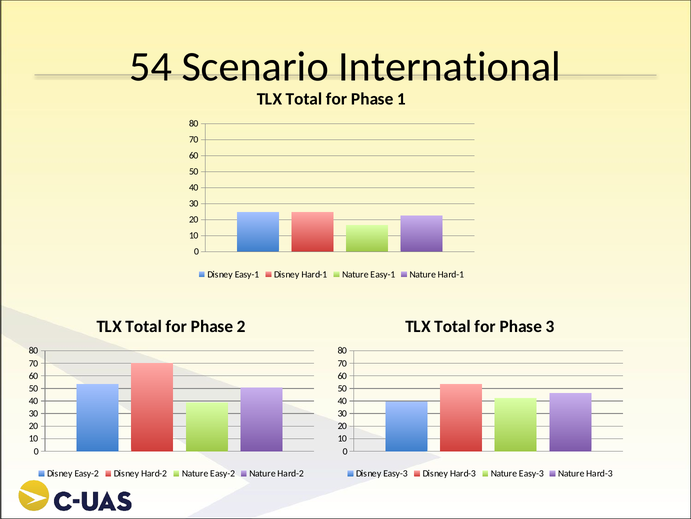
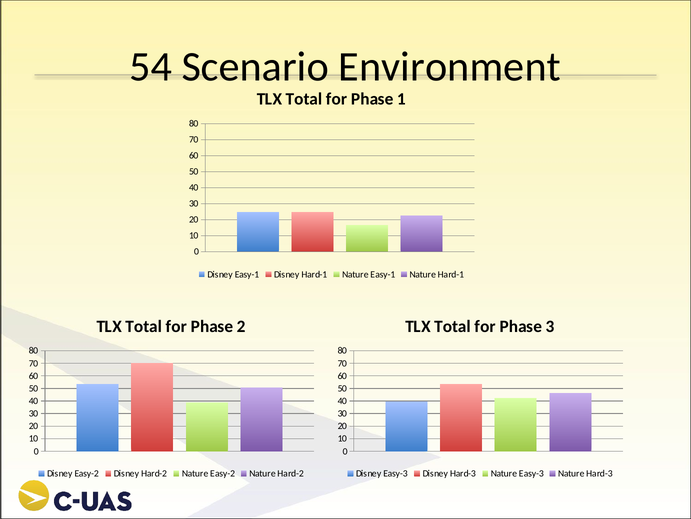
International: International -> Environment (450, 67)
